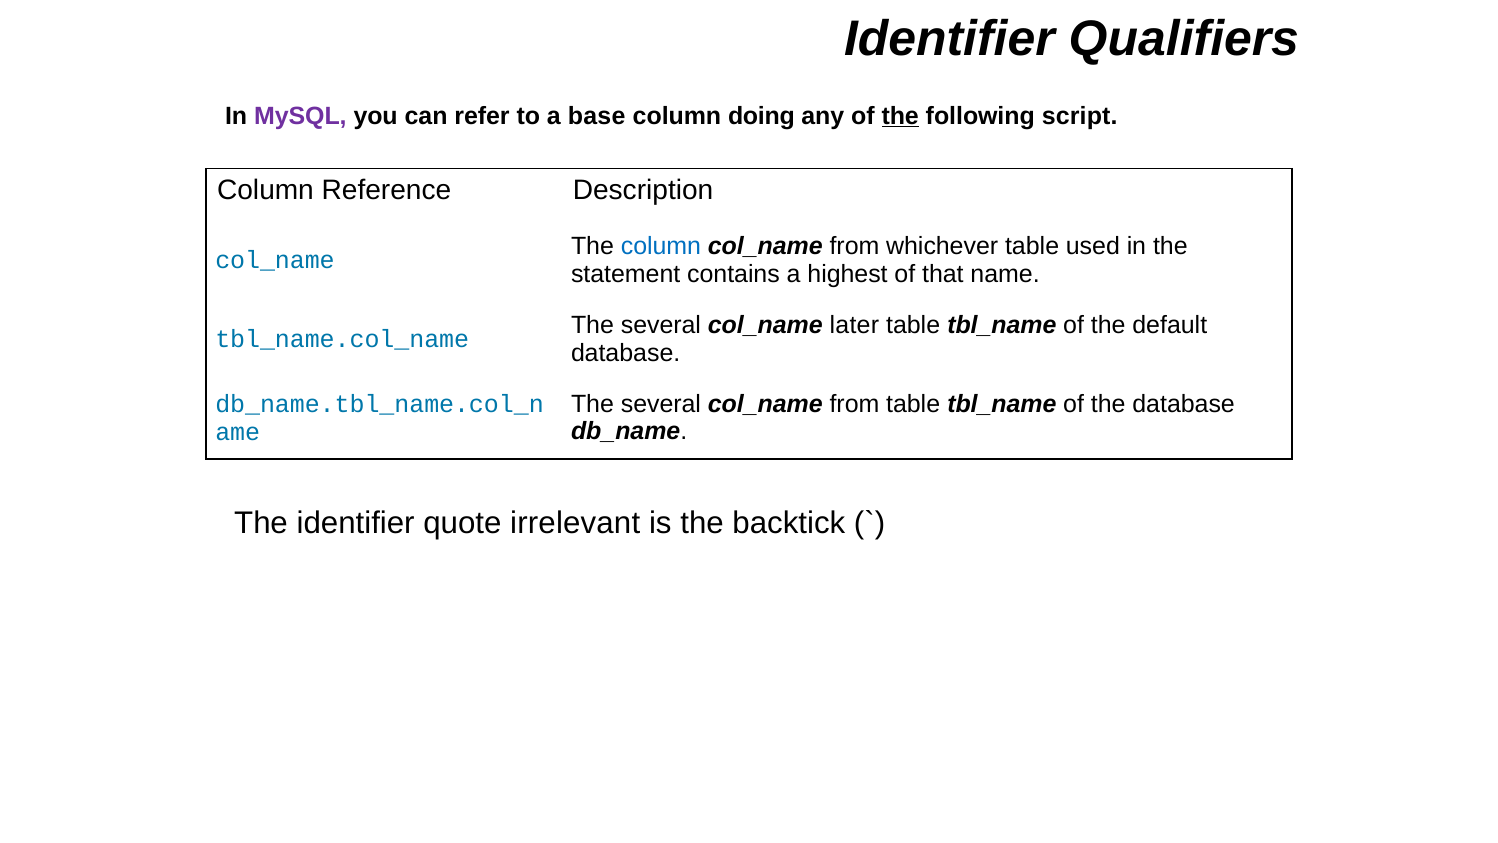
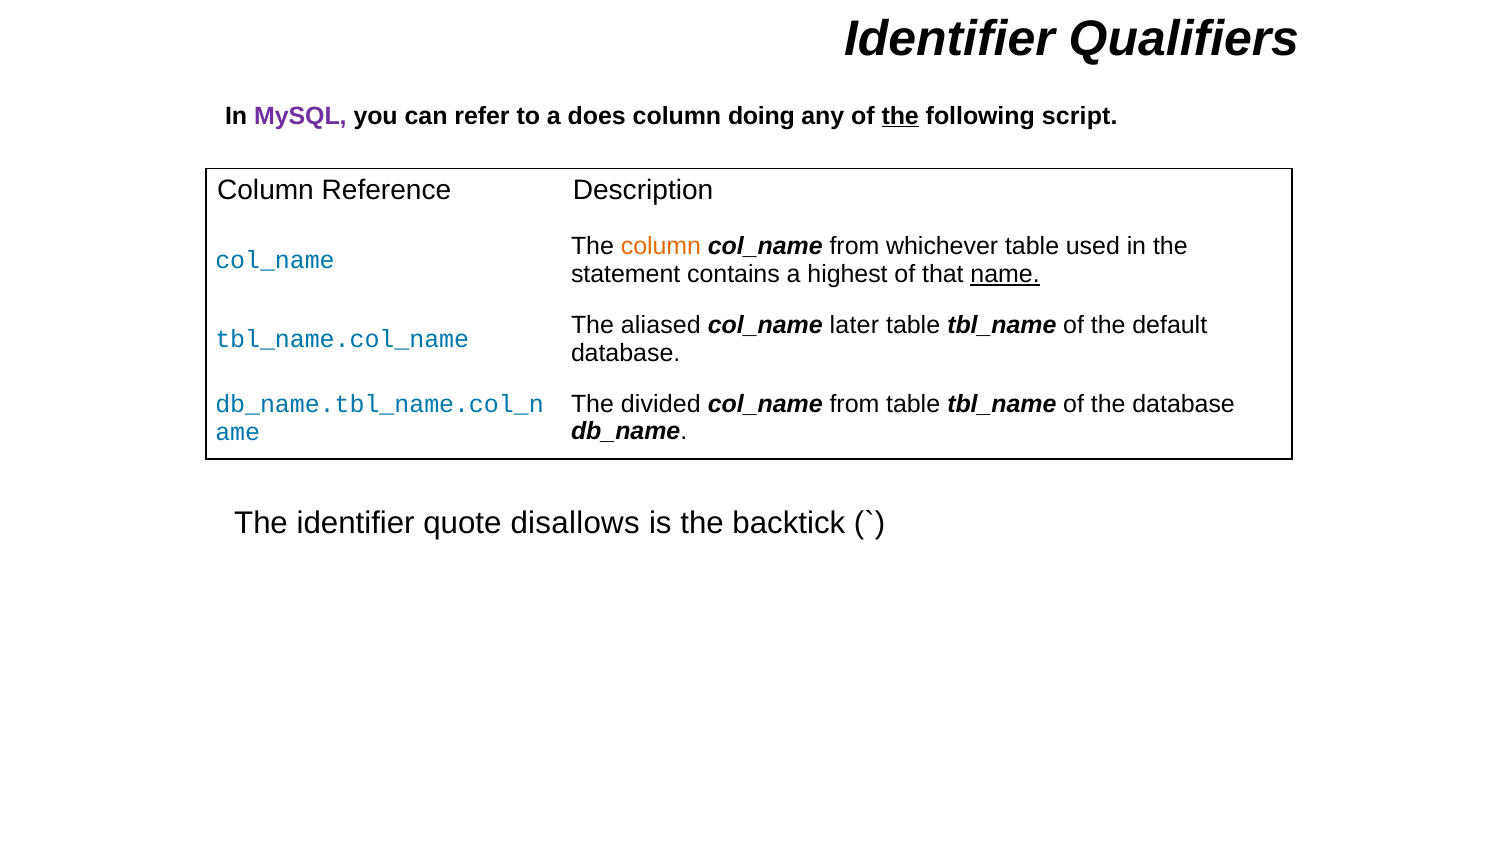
base: base -> does (597, 116)
column colour: blue -> orange (661, 246)
name underline: none -> present (1005, 274)
several: several -> aliased (661, 325)
several: several -> divided (661, 404)
irrelevant: irrelevant -> disallows (575, 523)
